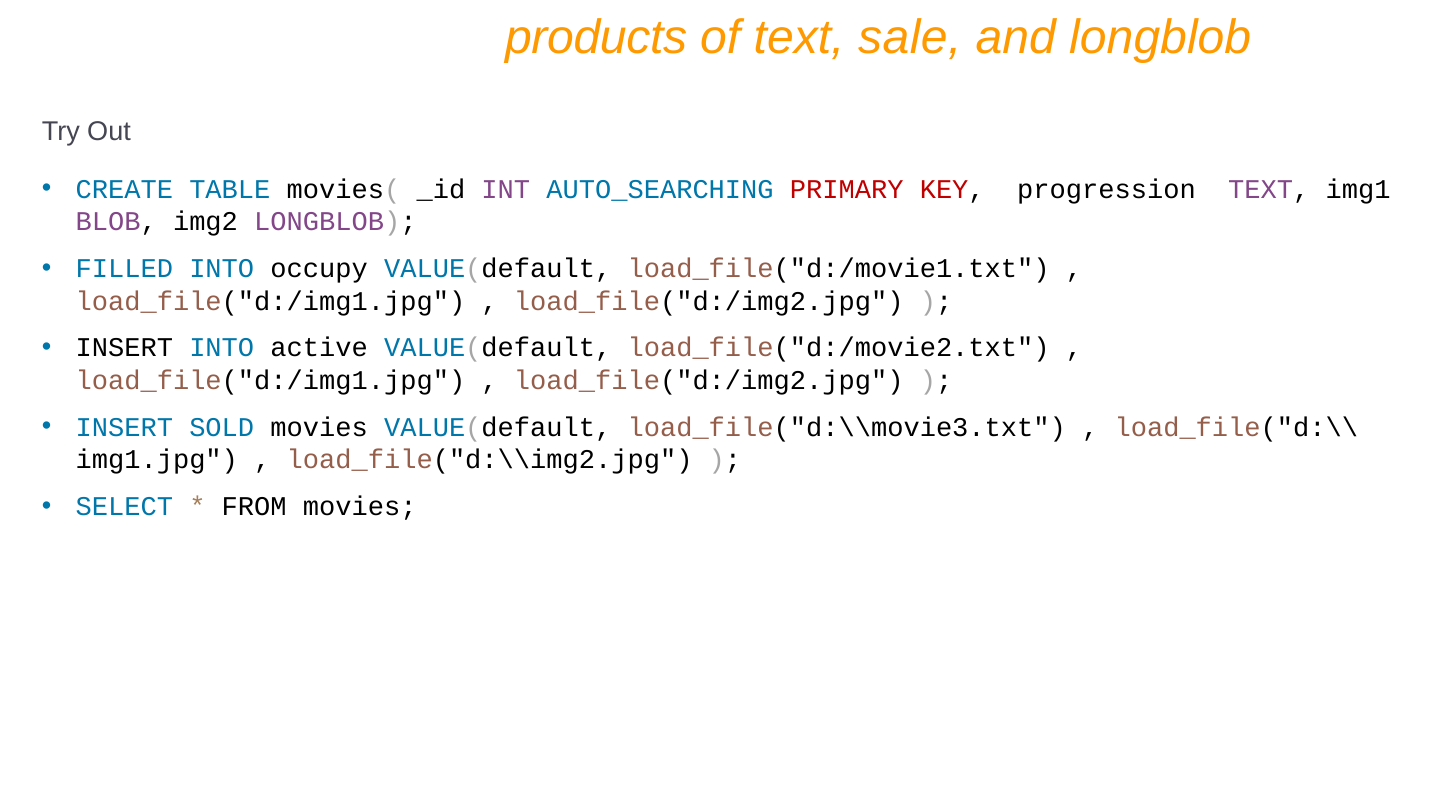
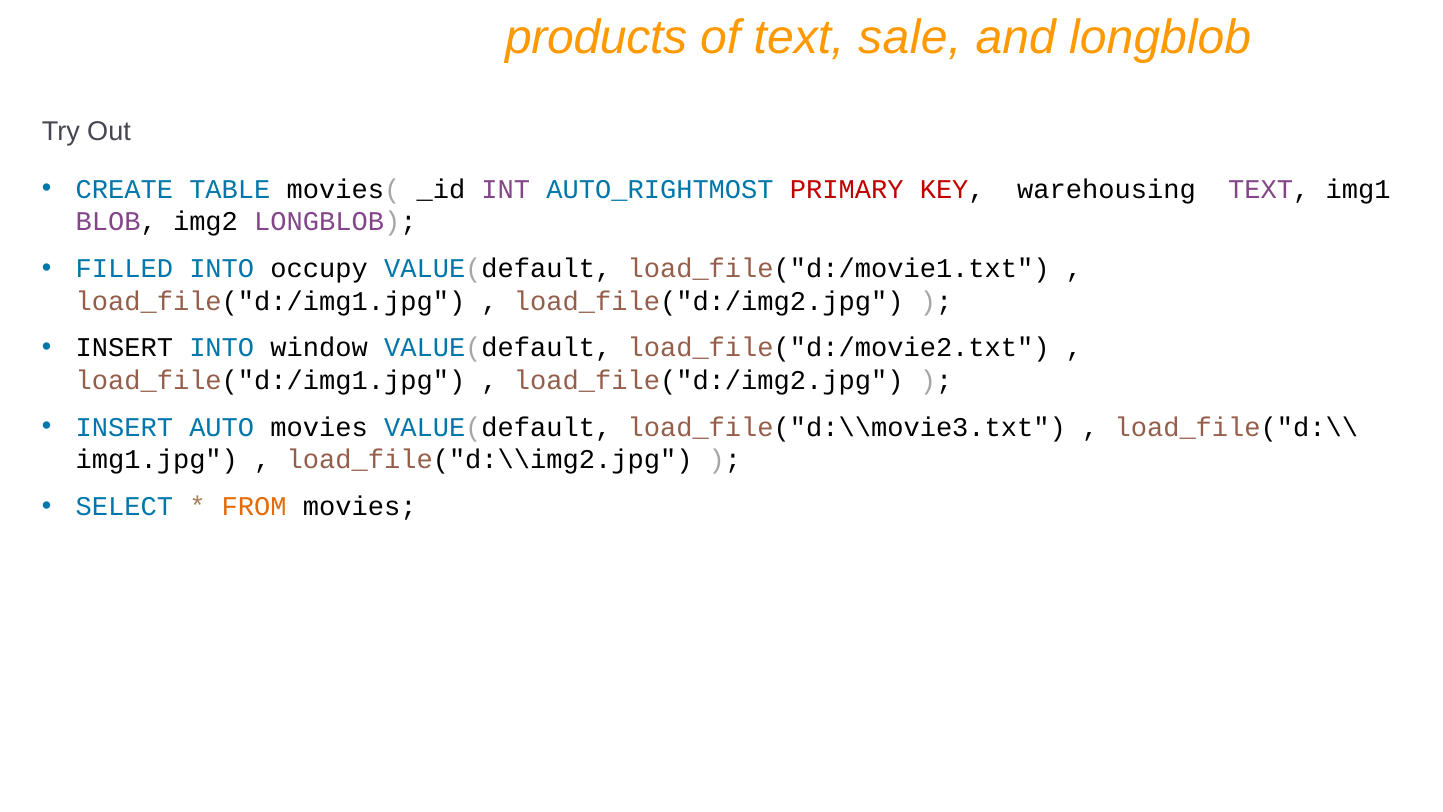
AUTO_SEARCHING: AUTO_SEARCHING -> AUTO_RIGHTMOST (660, 189)
progression: progression -> warehousing (1106, 189)
active: active -> window (319, 348)
SOLD: SOLD -> AUTO (222, 427)
FROM colour: black -> orange (254, 507)
